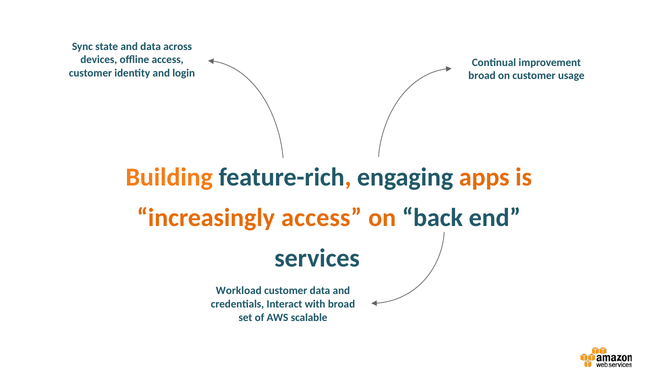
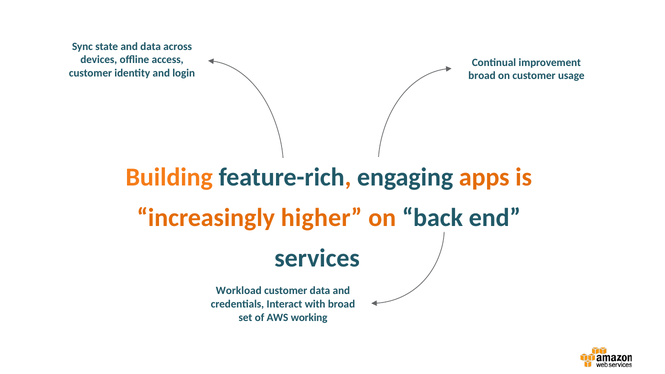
increasingly access: access -> higher (322, 218)
scalable: scalable -> working (309, 317)
